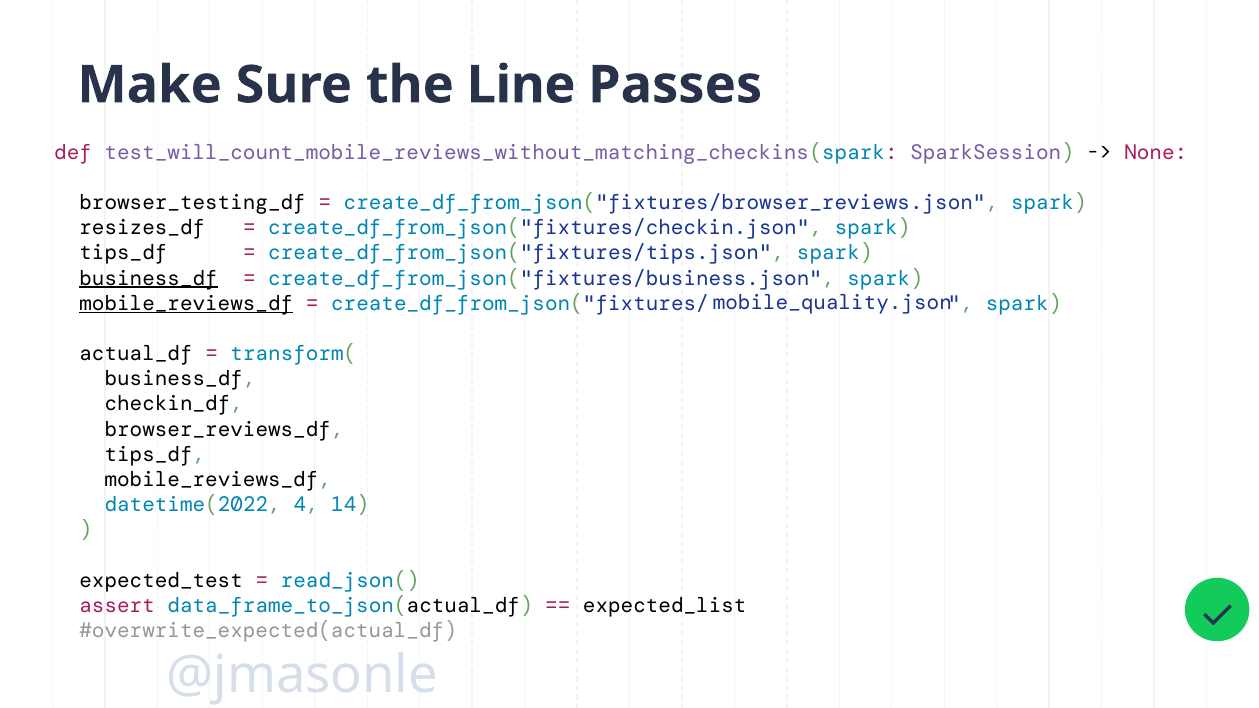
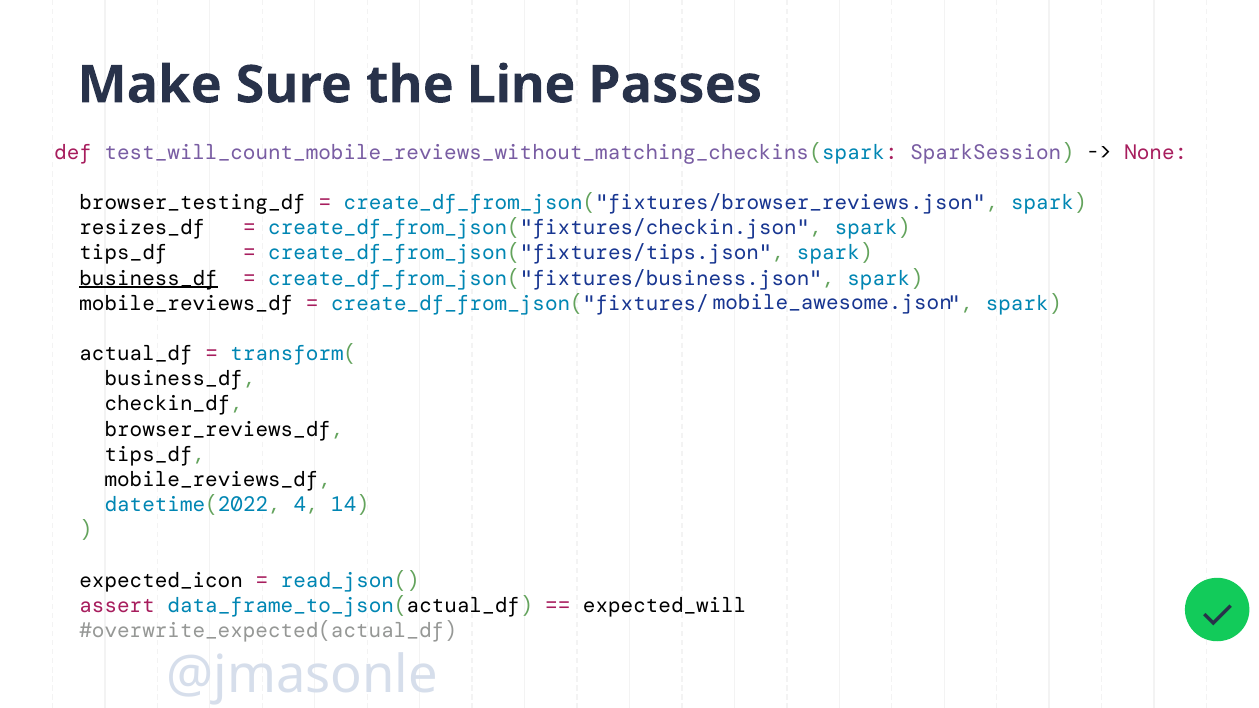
mobile_quality.json: mobile_quality.json -> mobile_awesome.json (832, 302)
mobile_reviews_df underline: present -> none (186, 303)
expected_test: expected_test -> expected_icon (161, 580)
expected_list: expected_list -> expected_will (665, 606)
